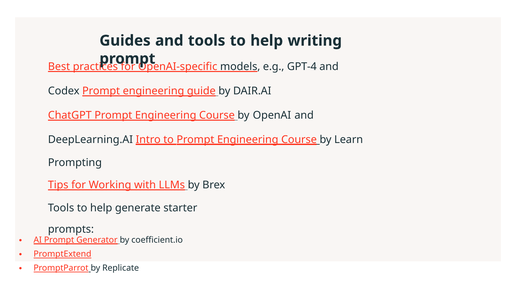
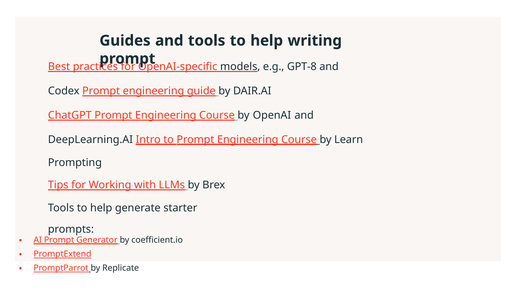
GPT-4: GPT-4 -> GPT-8 (302, 67)
